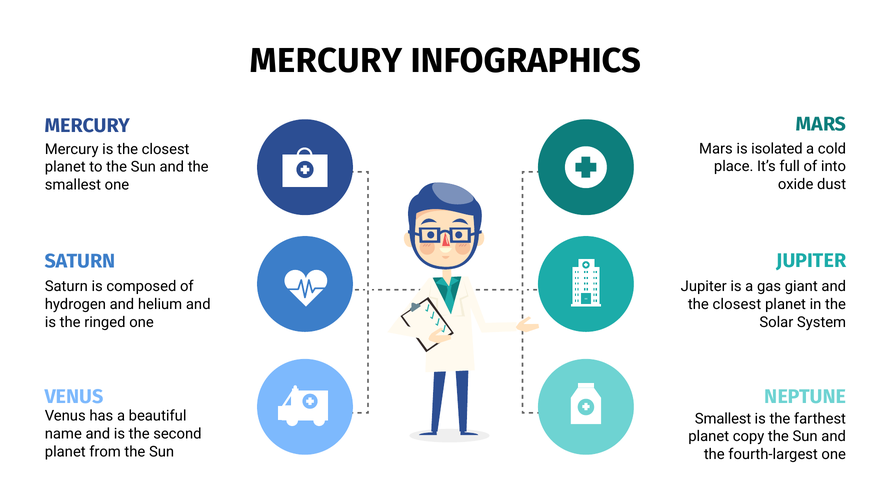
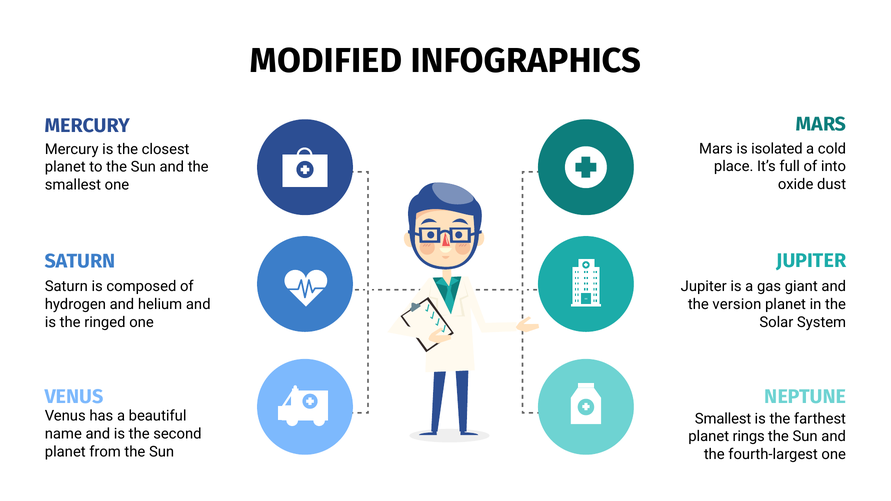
MERCURY: MERCURY -> MODIFIED (326, 61)
closest: closest -> version (737, 304)
copy: copy -> rings (749, 437)
